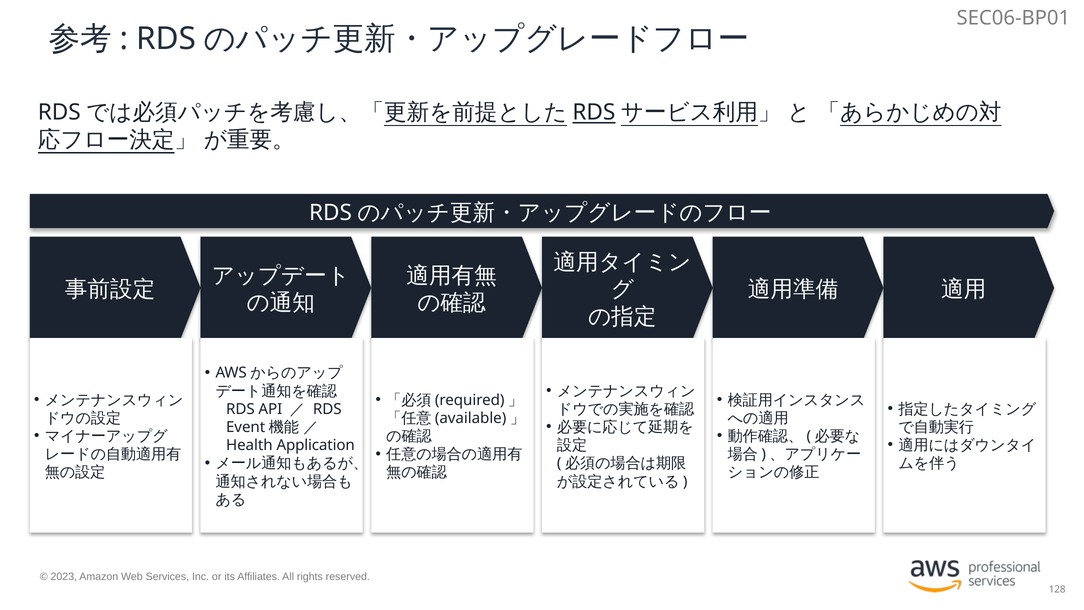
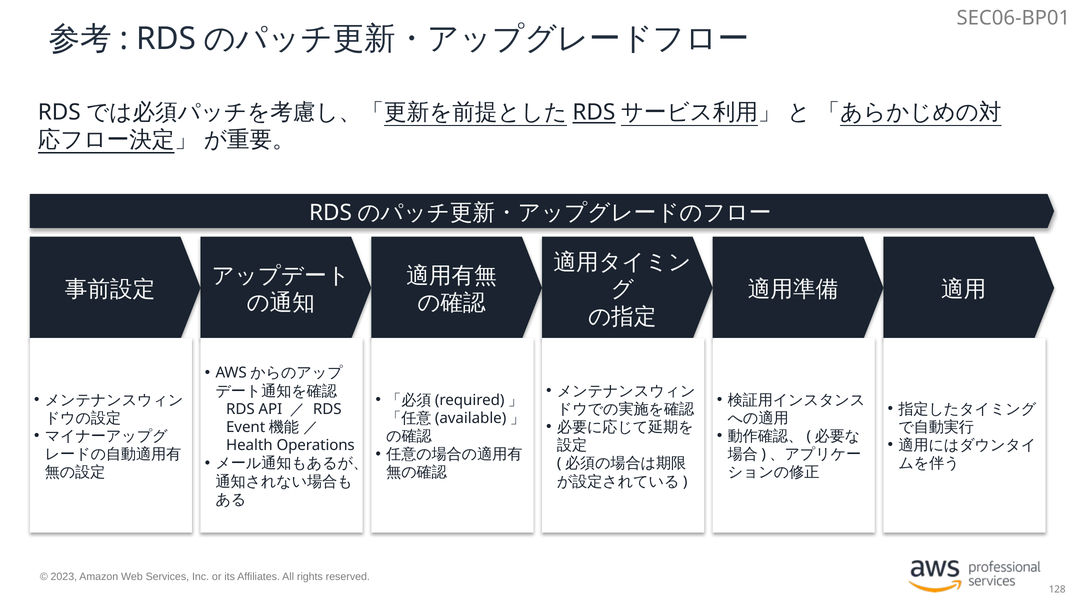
Application: Application -> Operations (316, 445)
